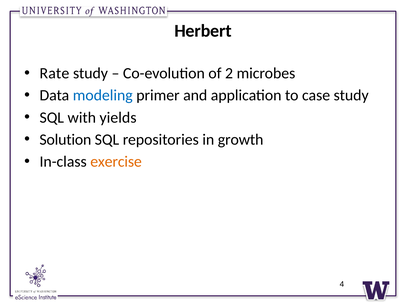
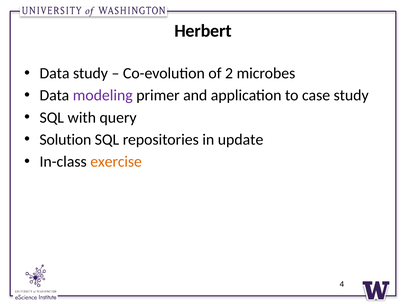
Rate: Rate -> Data (55, 73)
modeling colour: blue -> purple (103, 96)
yields: yields -> query (118, 118)
growth: growth -> update (241, 140)
